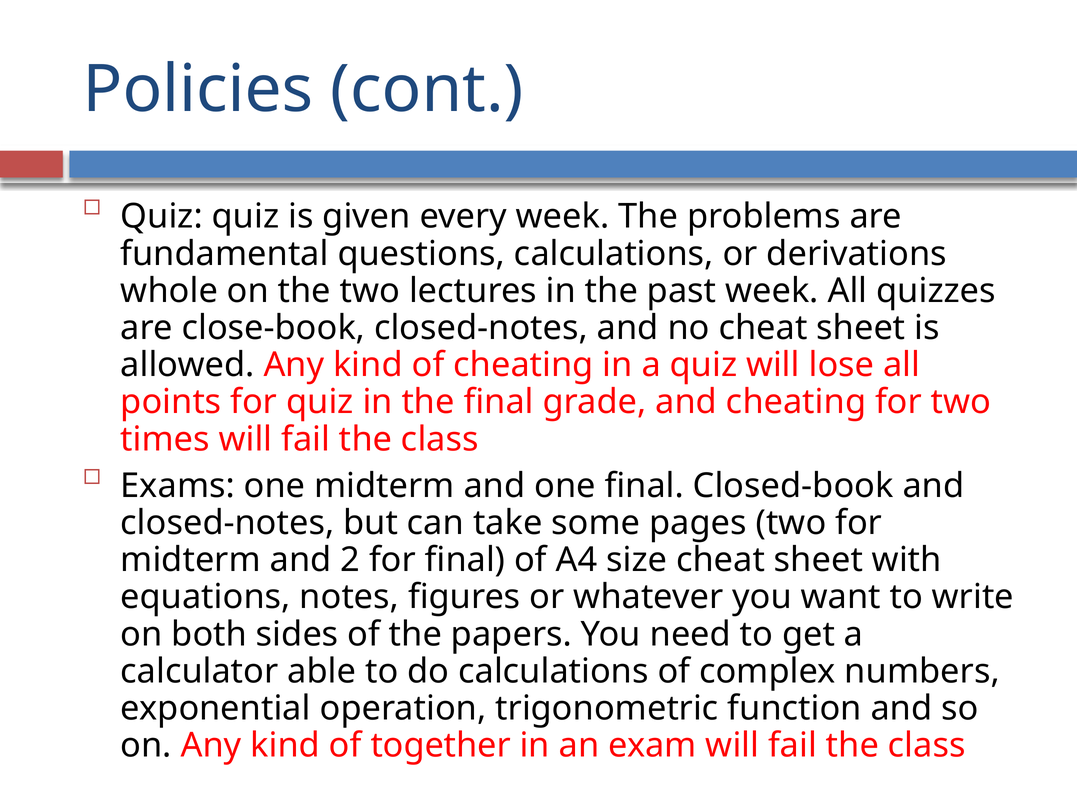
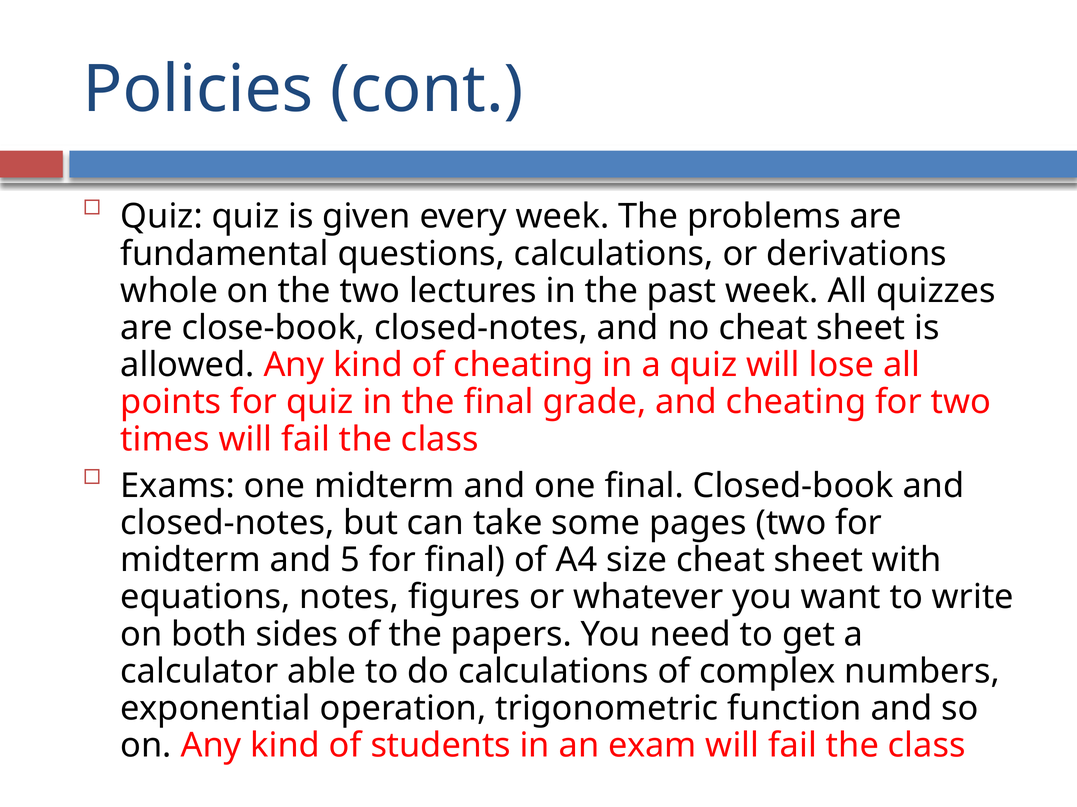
2: 2 -> 5 (350, 561)
together: together -> students (441, 746)
